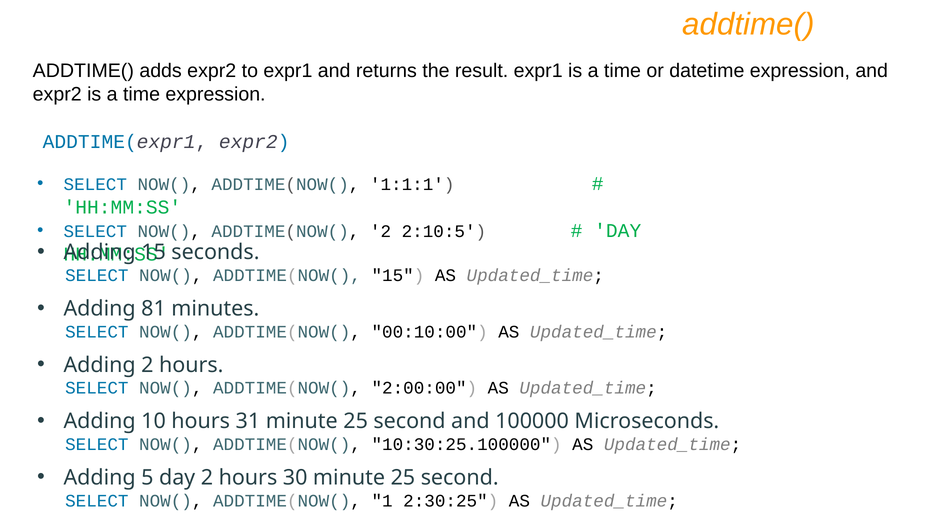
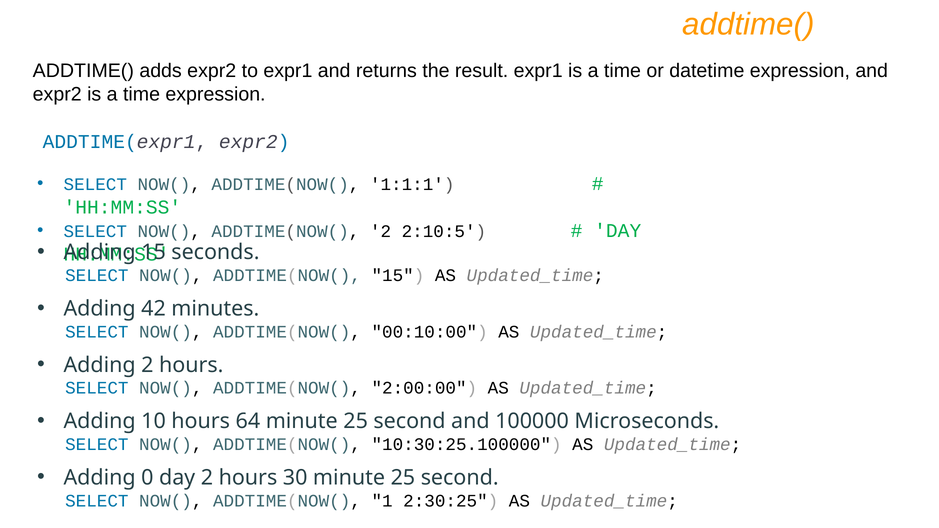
81: 81 -> 42 (154, 309)
31: 31 -> 64 (248, 421)
5: 5 -> 0 (147, 478)
